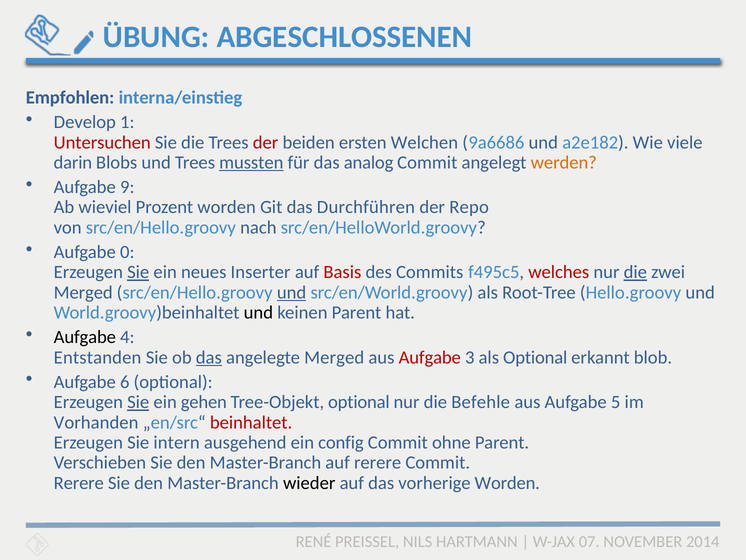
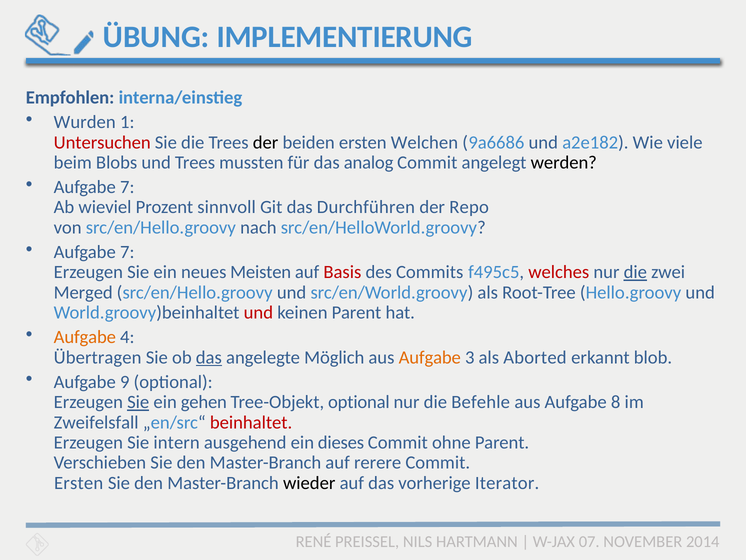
ABGESCHLOSSENEN: ABGESCHLOSSENEN -> IMPLEMENTIERUNG (345, 37)
Develop: Develop -> Wurden (85, 122)
der colour: red -> black (266, 142)
darin: darin -> beim (73, 162)
mussten underline: present -> none (251, 162)
werden colour: orange -> black (564, 162)
9: 9 -> 7 (127, 187)
Prozent worden: worden -> sinnvoll (227, 207)
0: 0 -> 7 (127, 252)
Sie underline: present -> none (138, 272)
Inserter: Inserter -> Meisten (261, 272)
und underline: present -> none (292, 292)
und colour: black -> red (258, 312)
Aufgabe colour: black -> orange (85, 337)
Entstanden: Entstanden -> Übertragen (98, 357)
angelegte Merged: Merged -> Möglich (334, 357)
Aufgabe colour: red -> orange (430, 357)
als Optional: Optional -> Aborted (535, 357)
6: 6 -> 9 (125, 382)
5: 5 -> 8 (616, 402)
Vorhanden: Vorhanden -> Zweifelsfall (96, 422)
config: config -> dieses (341, 442)
Rerere: Rerere -> Ersten (79, 482)
vorherige Worden: Worden -> Iterator (507, 482)
